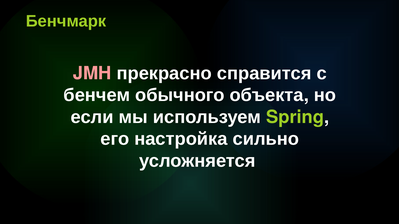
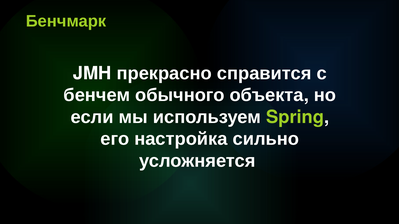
JMH colour: pink -> white (92, 73)
